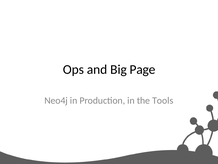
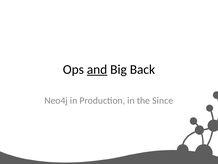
and underline: none -> present (97, 69)
Page: Page -> Back (142, 69)
Tools: Tools -> Since (163, 100)
